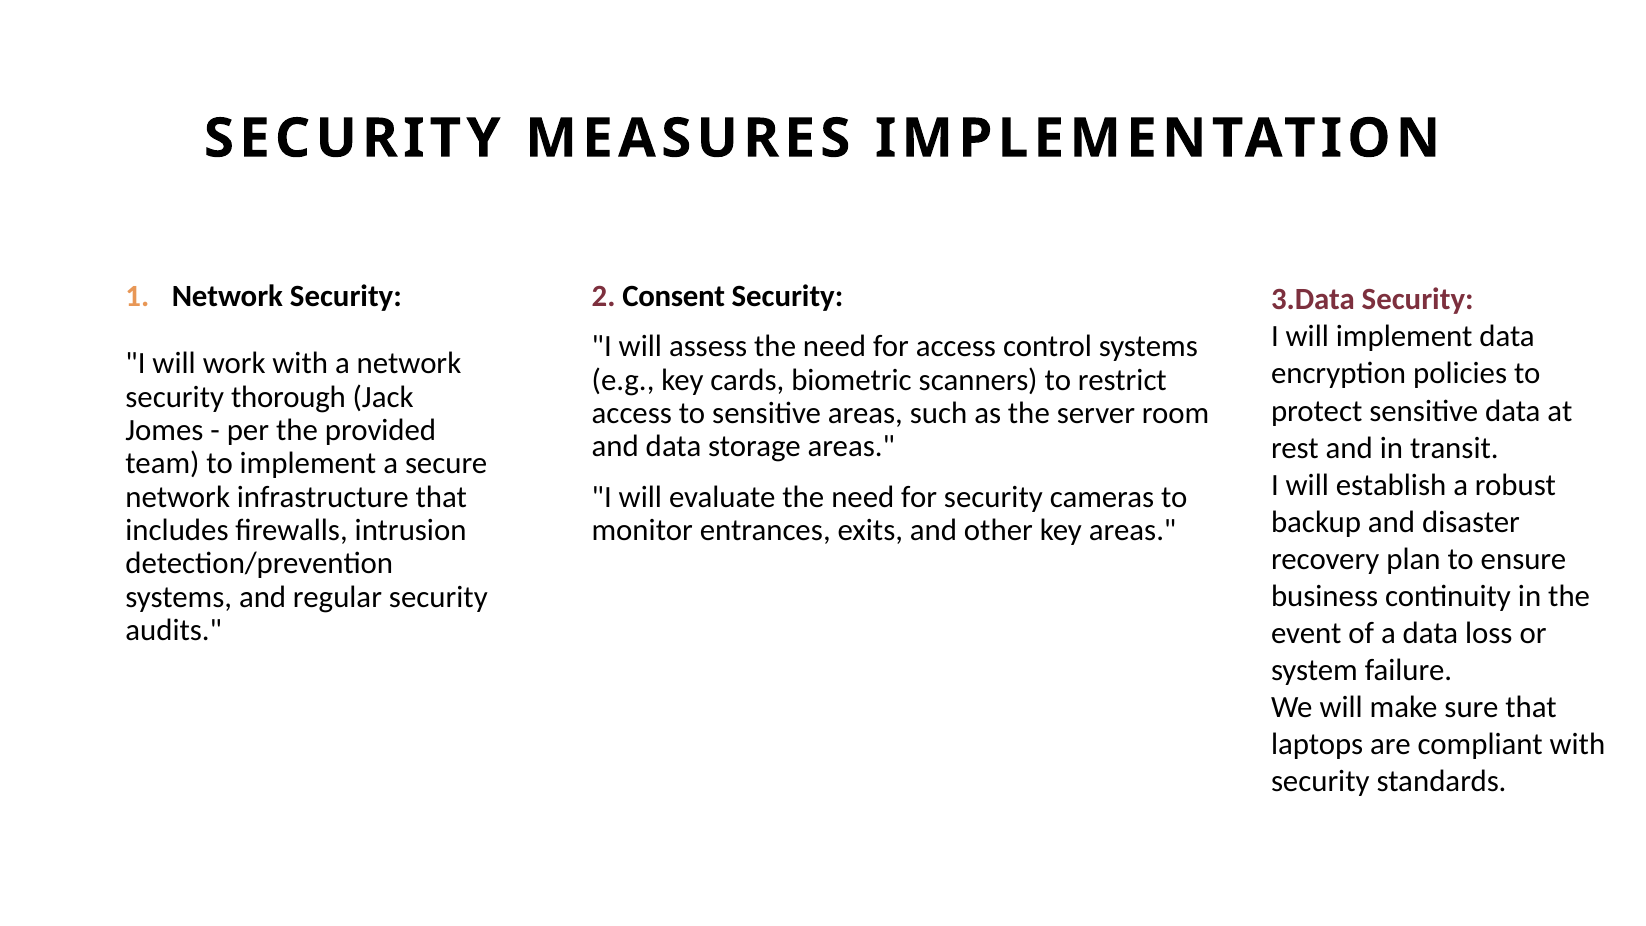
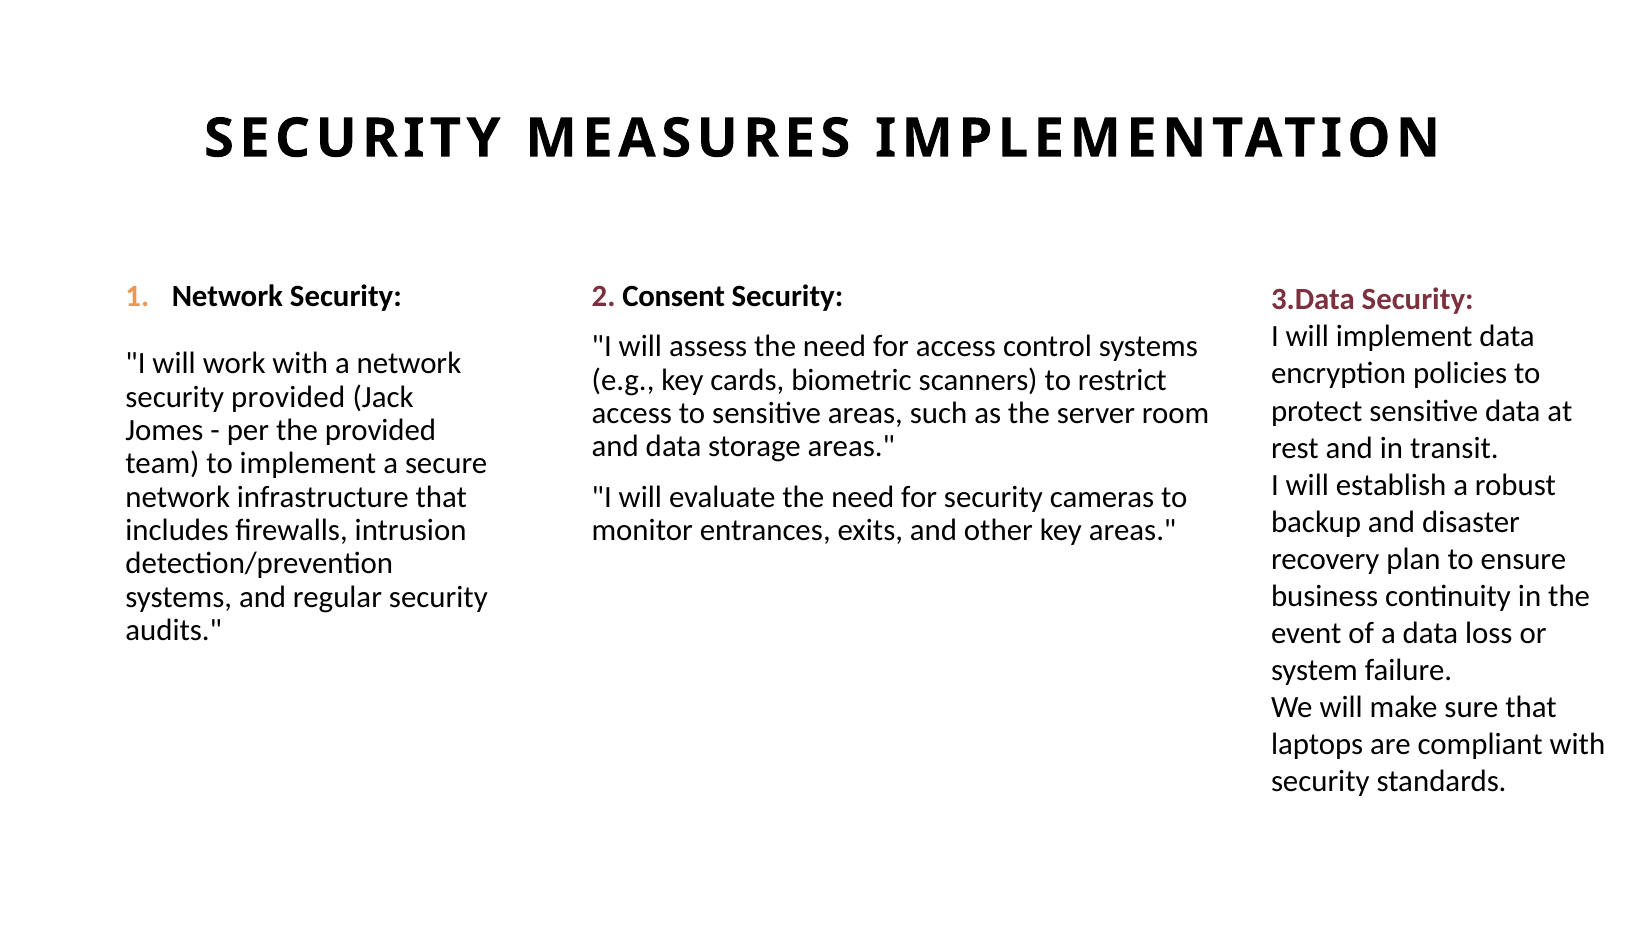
security thorough: thorough -> provided (288, 397)
